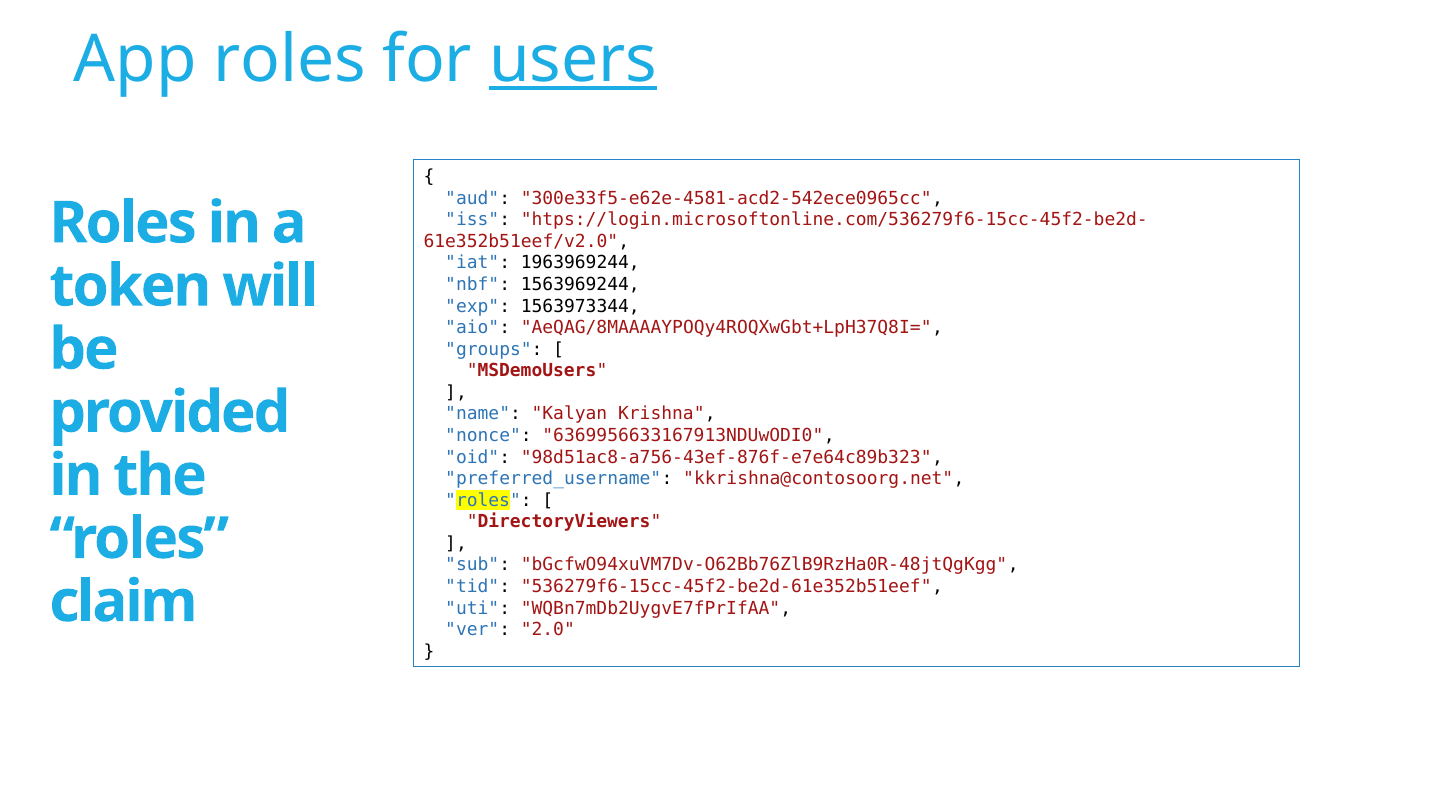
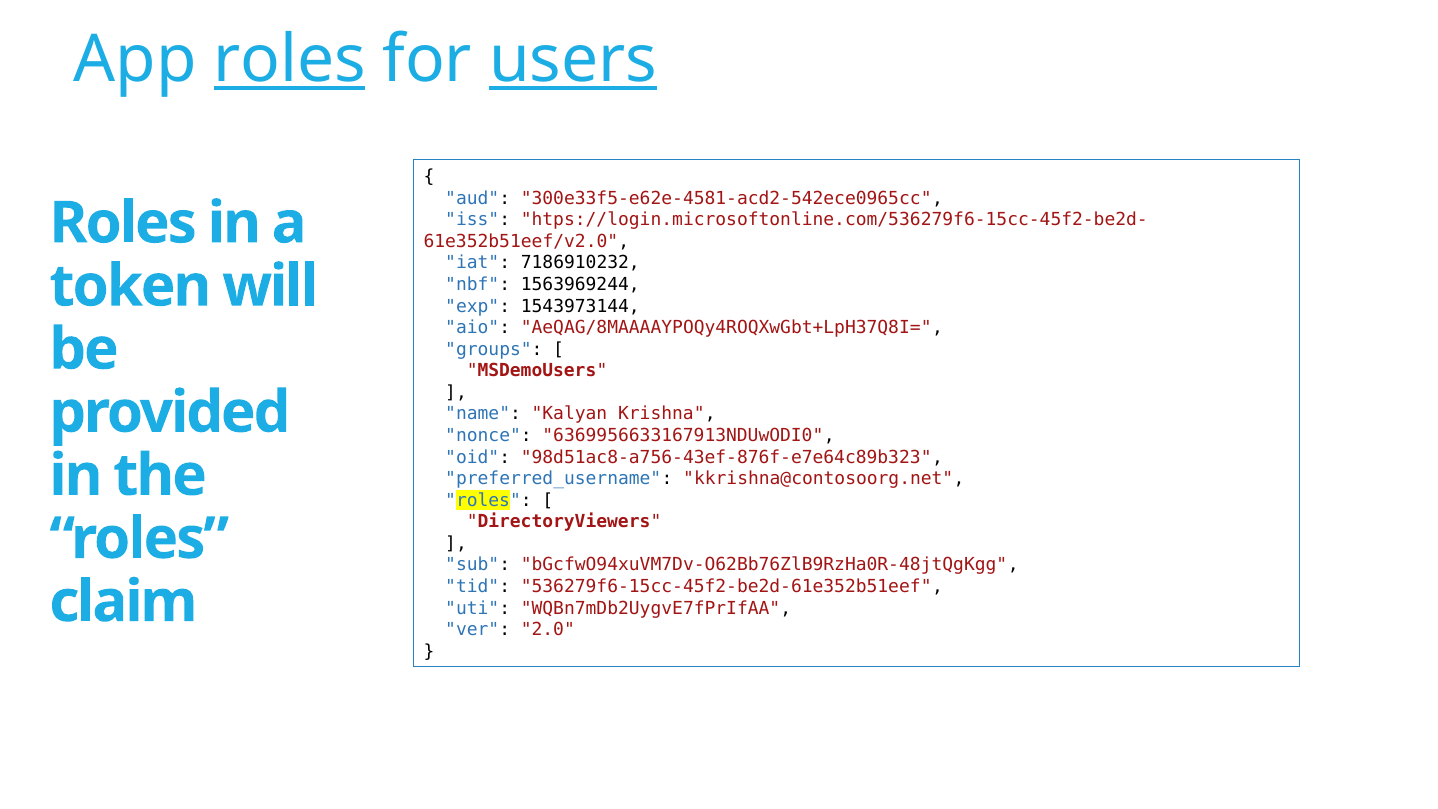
roles underline: none -> present (290, 60)
1963969244: 1963969244 -> 7186910232 (580, 263)
1563973344: 1563973344 -> 1543973144 (580, 306)
